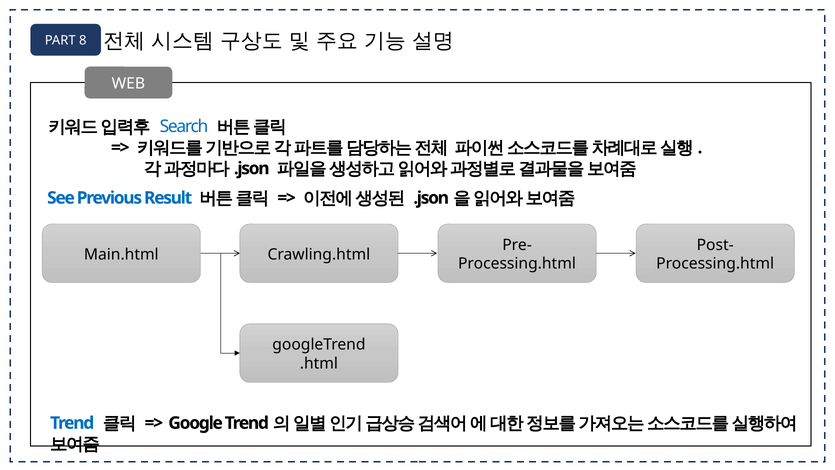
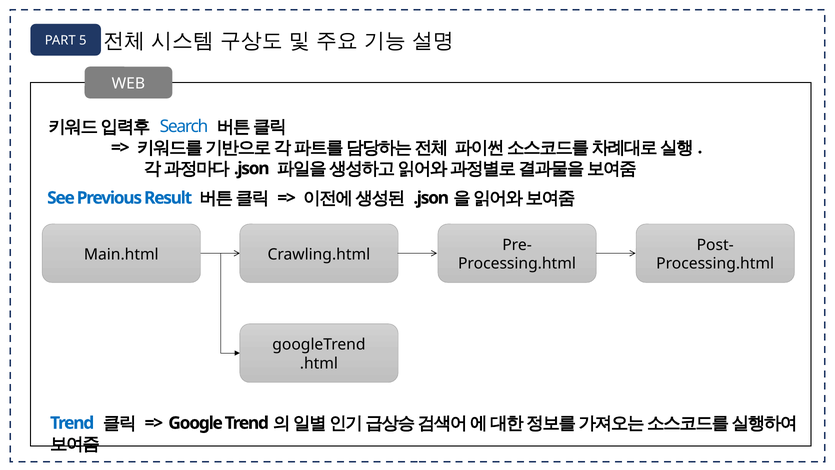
8: 8 -> 5 (83, 41)
